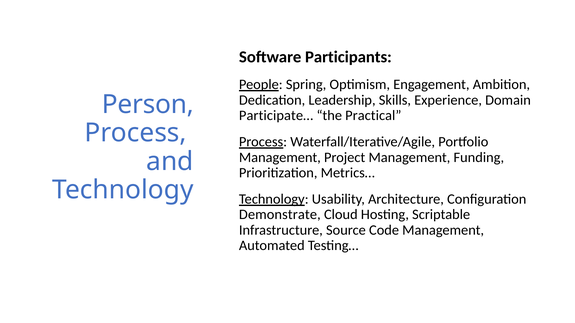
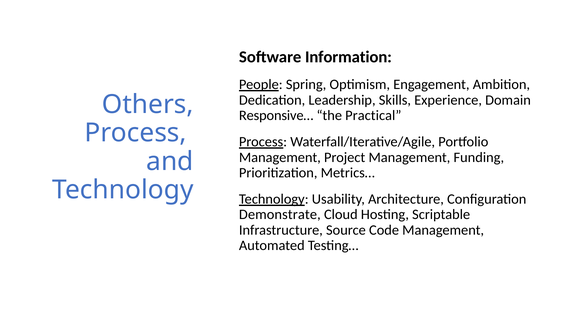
Participants: Participants -> Information (348, 57)
Person: Person -> Others (148, 105)
Participate…: Participate… -> Responsive… (276, 116)
